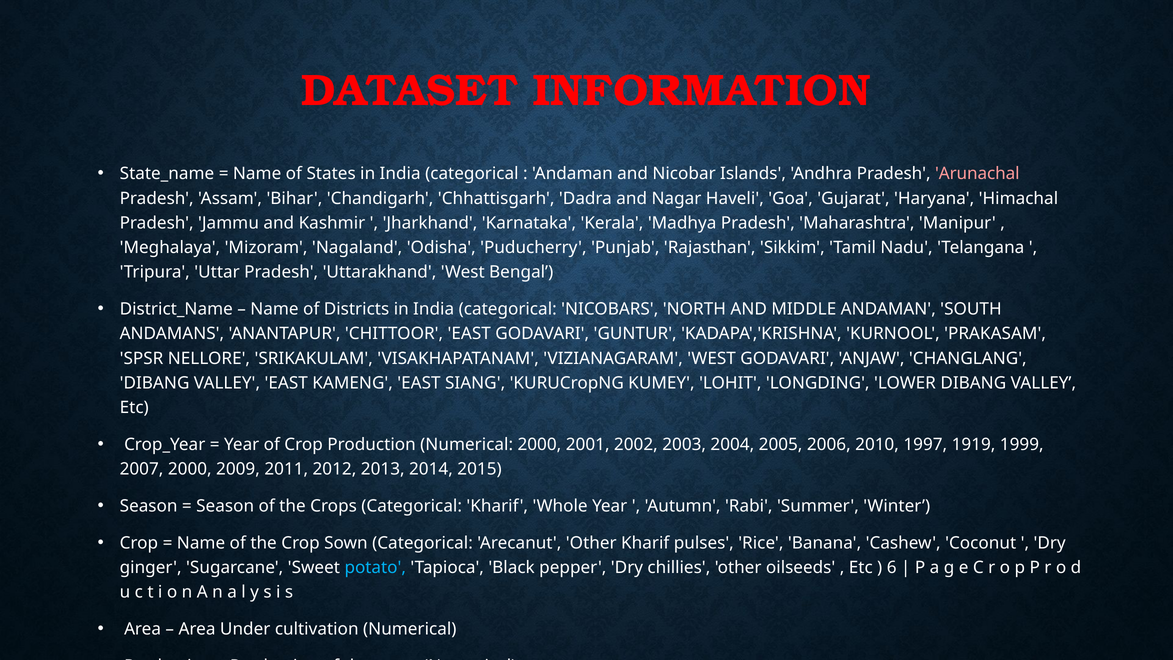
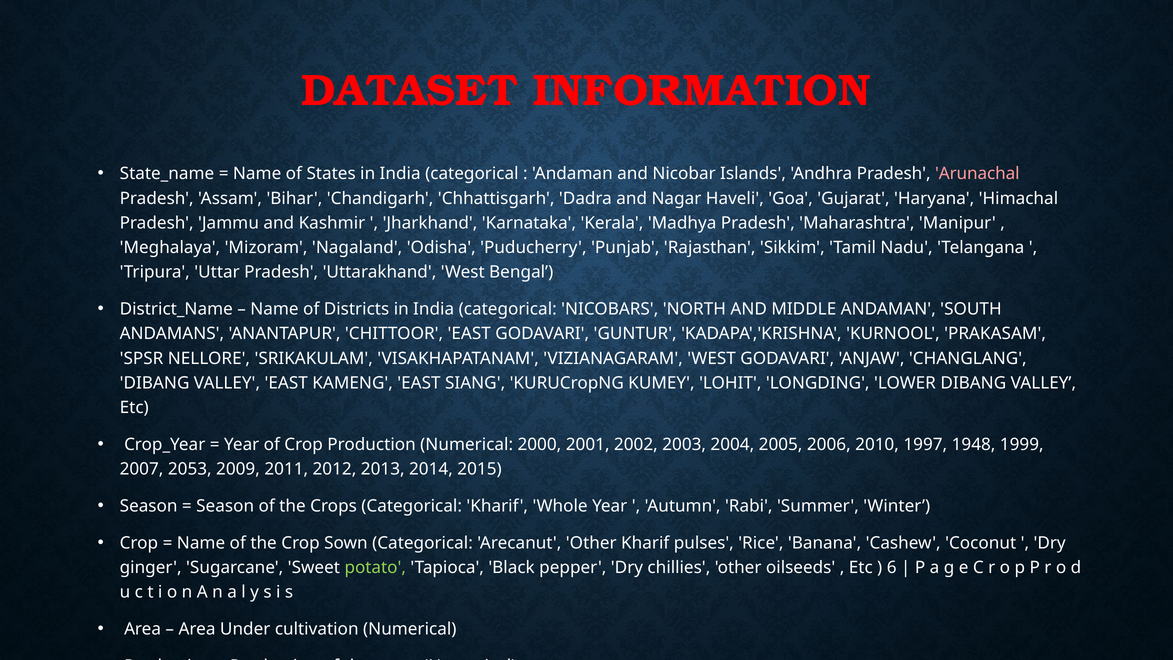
1919: 1919 -> 1948 (974, 444)
2007 2000: 2000 -> 2053 (190, 469)
potato colour: light blue -> light green (375, 567)
